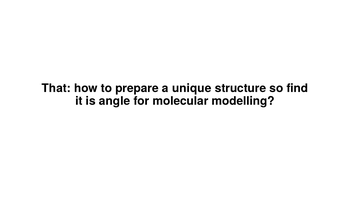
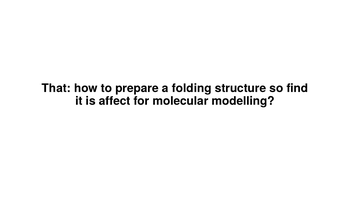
unique: unique -> folding (192, 88)
angle: angle -> affect (115, 101)
